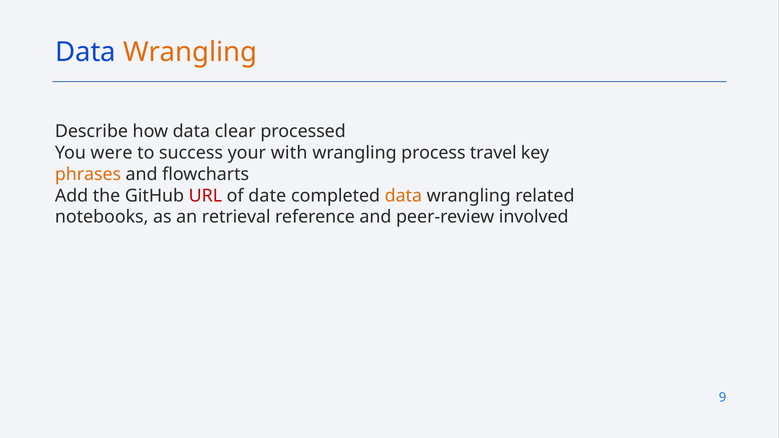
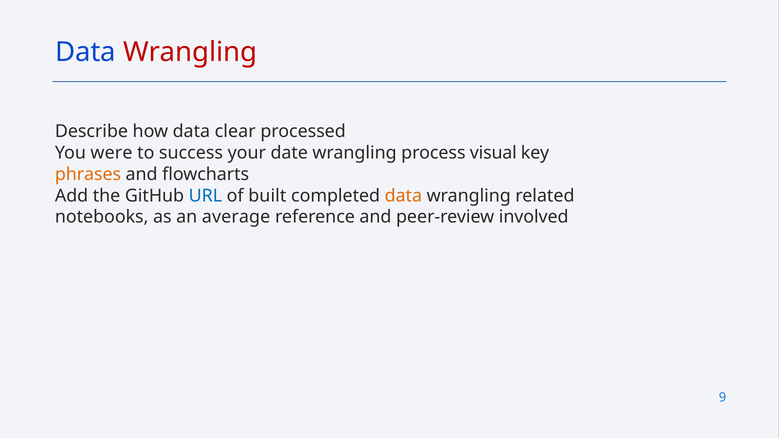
Wrangling colour: orange -> red (190, 52)
with: with -> date (289, 153)
travel: travel -> visual (493, 153)
URL colour: red -> blue (205, 196)
date: date -> built (267, 196)
retrieval: retrieval -> average (236, 217)
